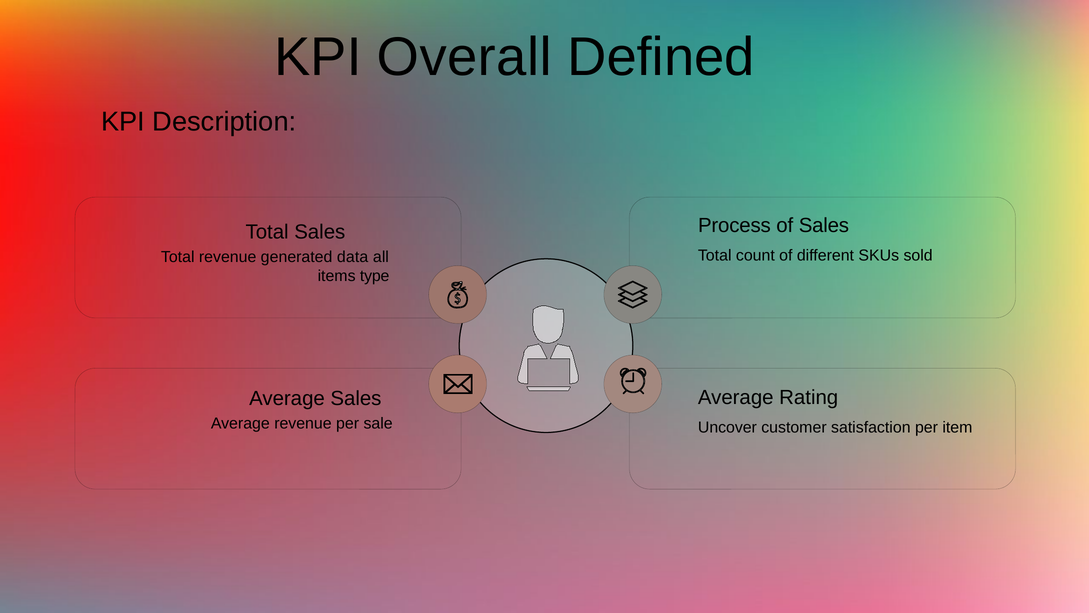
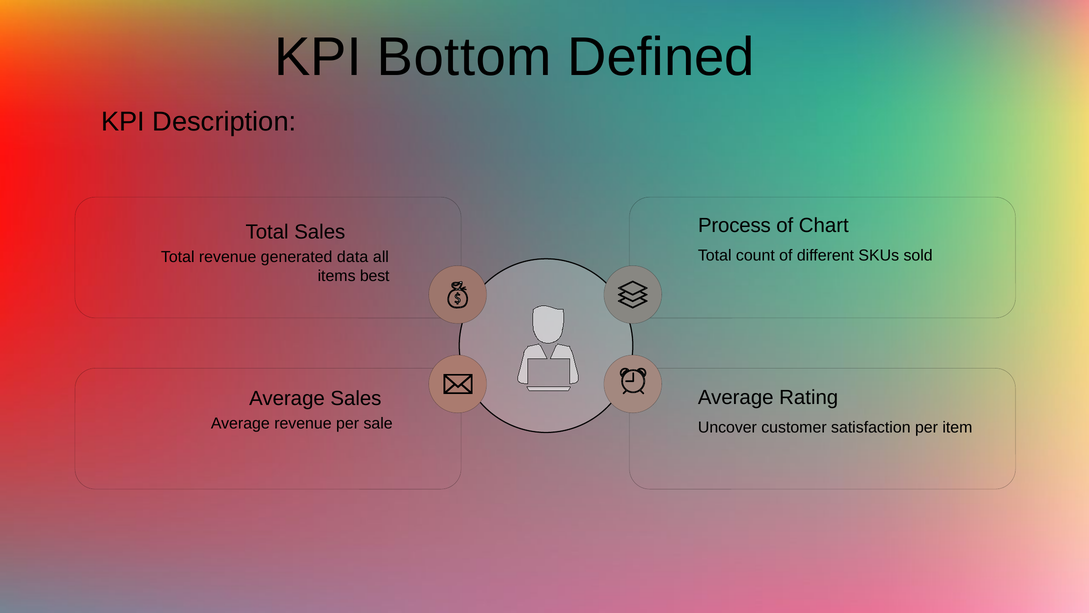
Overall: Overall -> Bottom (464, 57)
of Sales: Sales -> Chart (824, 225)
type: type -> best (375, 276)
